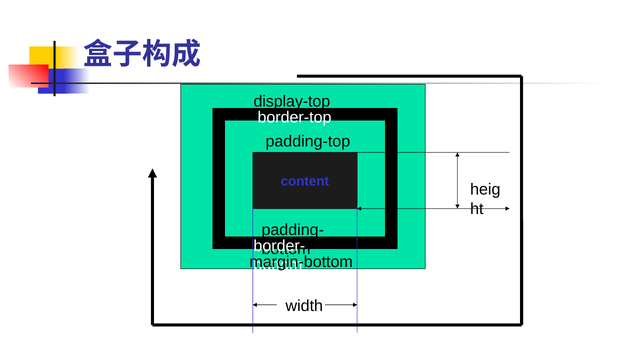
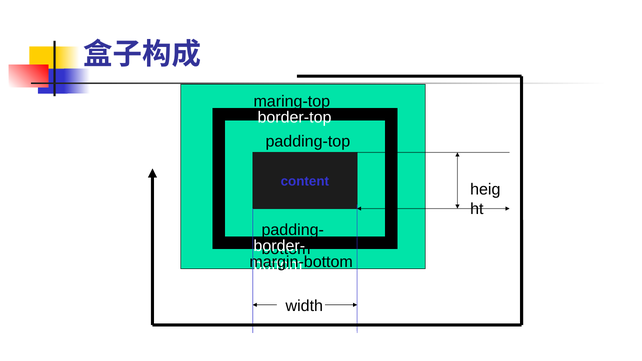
display-top: display-top -> maring-top (292, 101)
